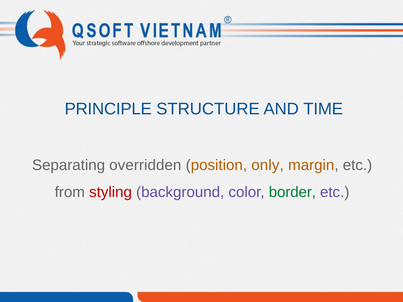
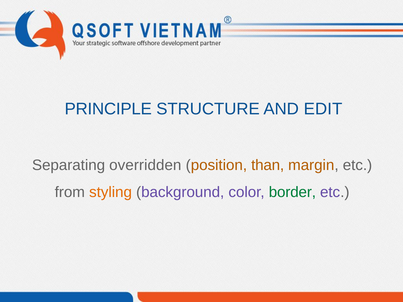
TIME: TIME -> EDIT (323, 109)
only: only -> than (268, 165)
styling colour: red -> orange (111, 192)
